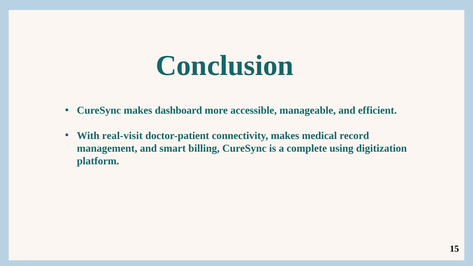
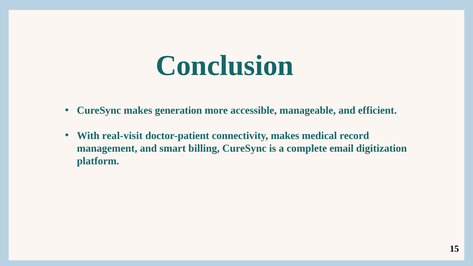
dashboard: dashboard -> generation (178, 111)
using: using -> email (342, 148)
